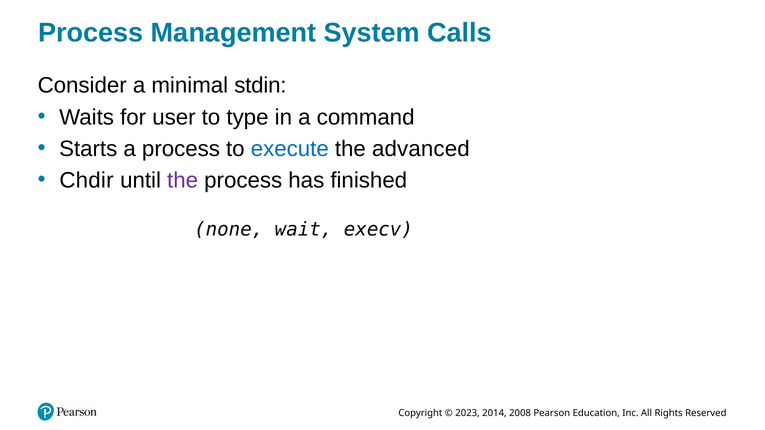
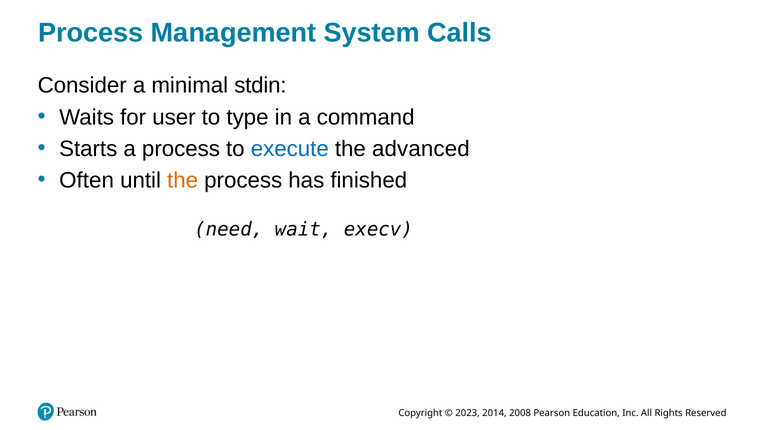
Chdir: Chdir -> Often (87, 180)
the colour: purple -> orange (183, 180)
none: none -> need (229, 230)
